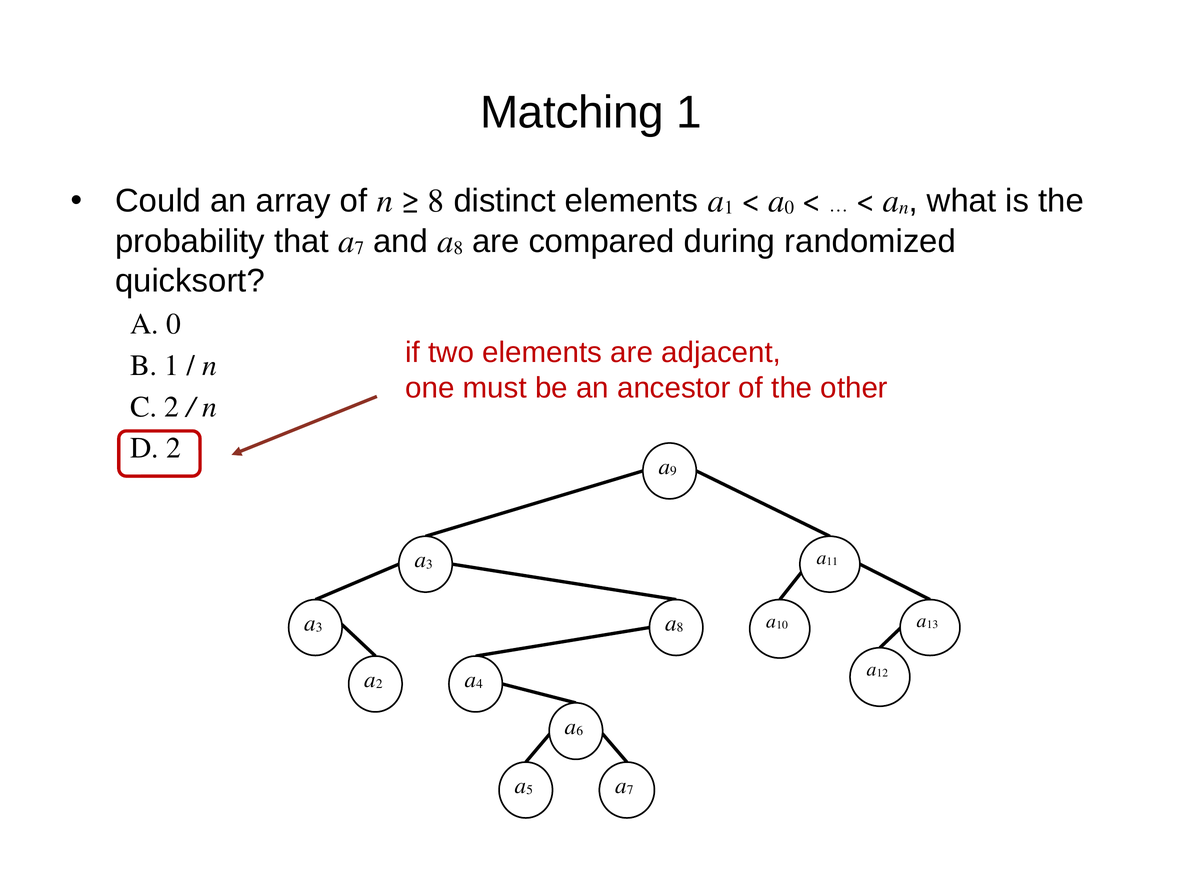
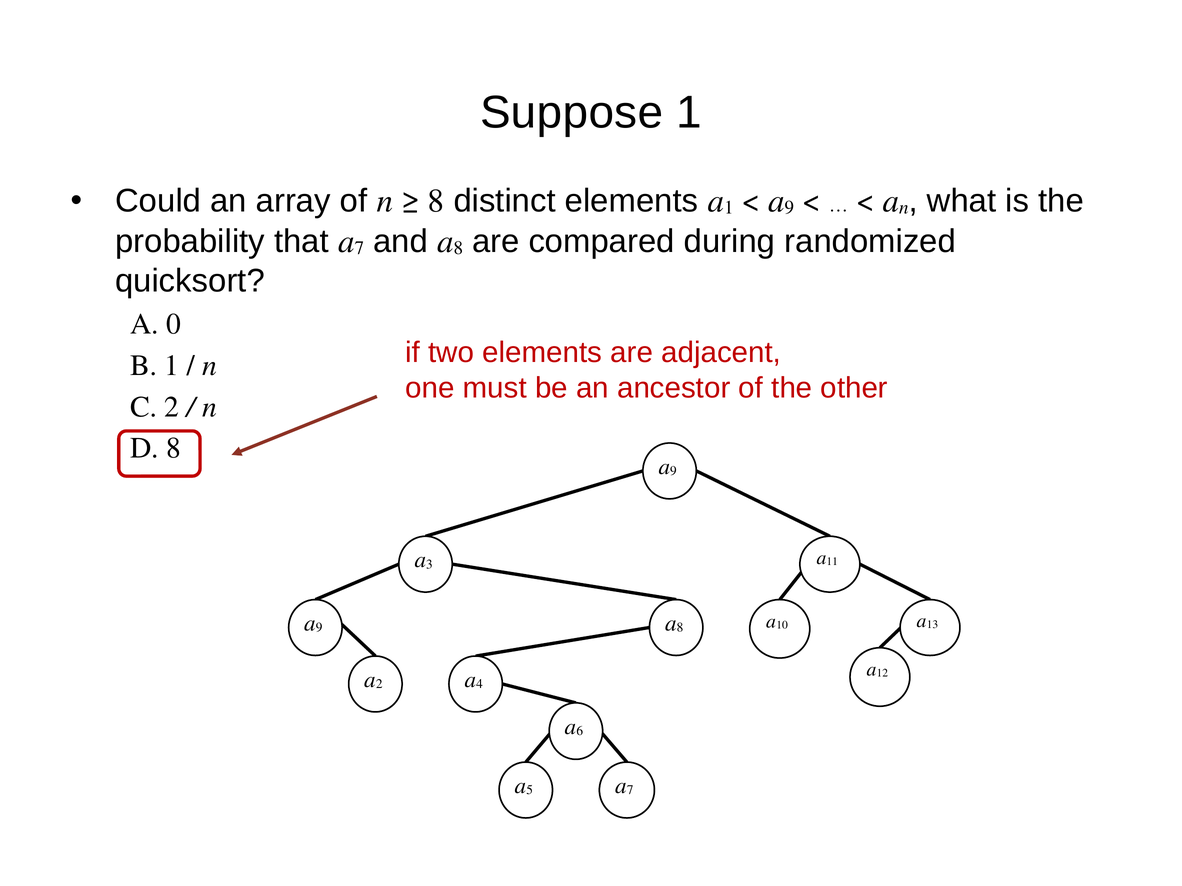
Matching: Matching -> Suppose (572, 113)
0: 0 -> 9 (789, 207)
D 2: 2 -> 8 (173, 448)
3: 3 -> 9 (319, 628)
